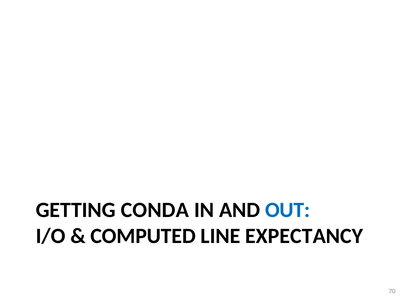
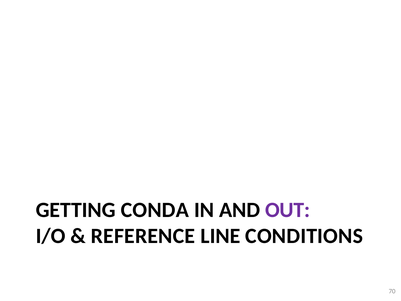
OUT colour: blue -> purple (288, 210)
COMPUTED: COMPUTED -> REFERENCE (143, 236)
EXPECTANCY: EXPECTANCY -> CONDITIONS (304, 236)
